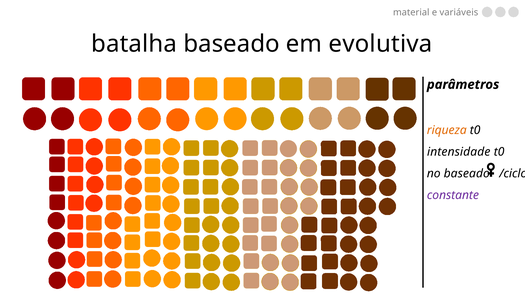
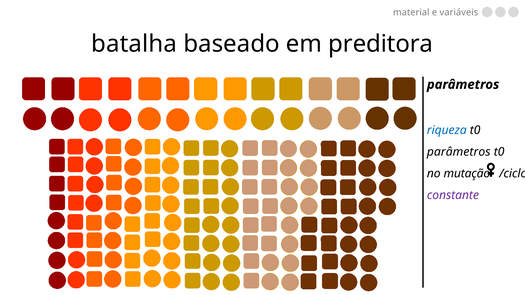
evolutiva: evolutiva -> preditora (381, 44)
riqueza colour: orange -> blue (447, 130)
intensidade: intensidade -> parâmetros (459, 152)
no baseado: baseado -> mutação (467, 174)
